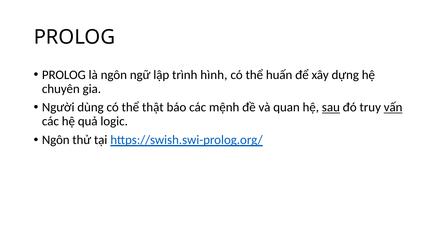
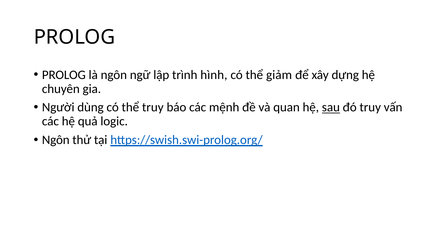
huấn: huấn -> giảm (279, 75)
thể thật: thật -> truy (153, 107)
vấn underline: present -> none (393, 107)
